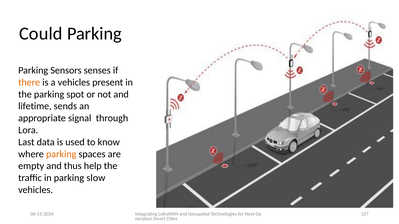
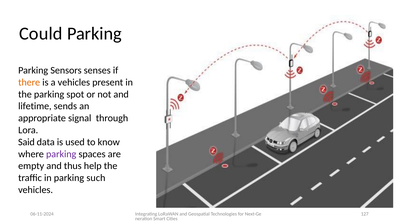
Last: Last -> Said (26, 142)
parking colour: orange -> purple (61, 154)
slow: slow -> such (96, 178)
